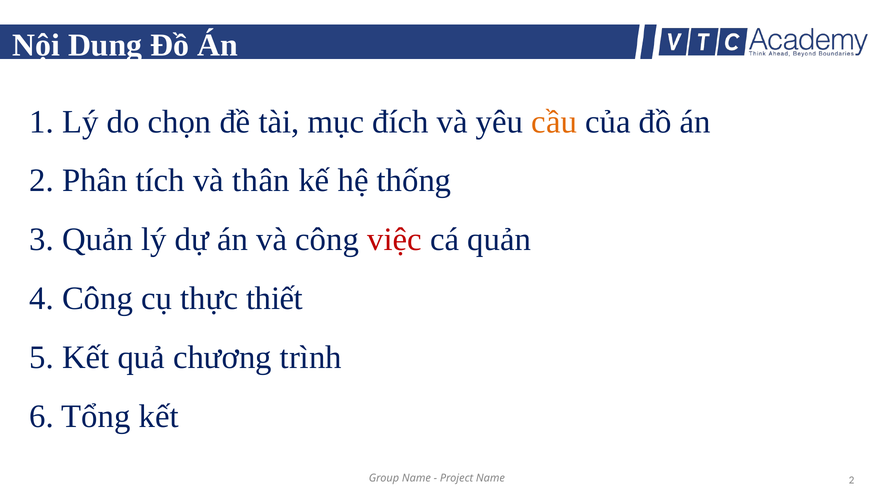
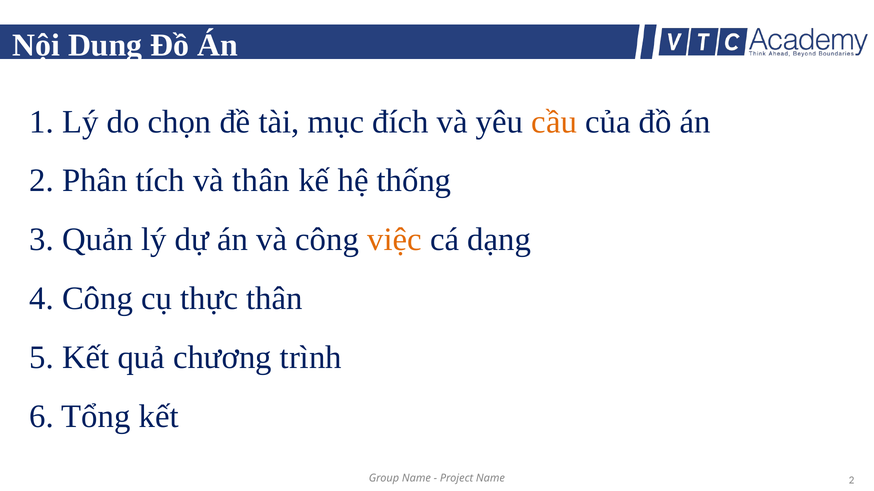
việc colour: red -> orange (395, 240)
cá quản: quản -> dạng (499, 240)
thực thiết: thiết -> thân (274, 299)
